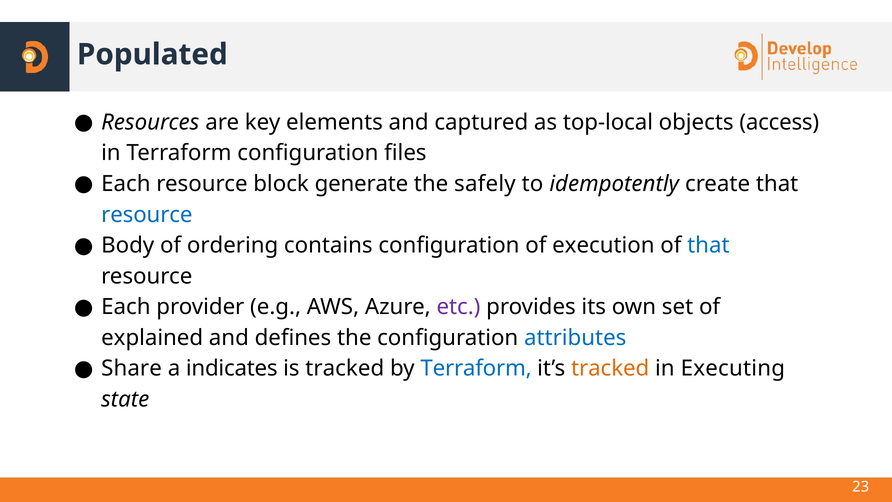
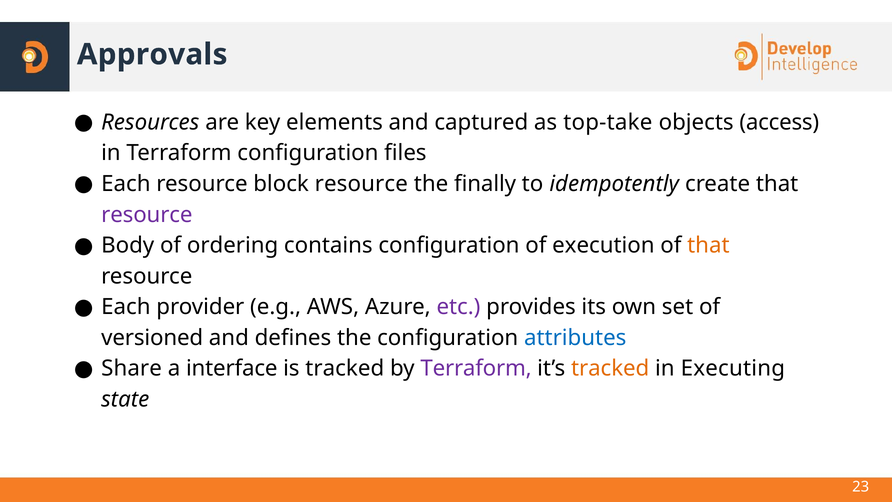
Populated: Populated -> Approvals (152, 54)
top-local: top-local -> top-take (608, 122)
block generate: generate -> resource (361, 184)
safely: safely -> finally (485, 184)
resource colour: blue -> purple (147, 215)
that colour: blue -> orange (708, 245)
explained: explained -> versioned (152, 338)
indicates: indicates -> interface (232, 368)
Terraform colour: blue -> purple (476, 368)
